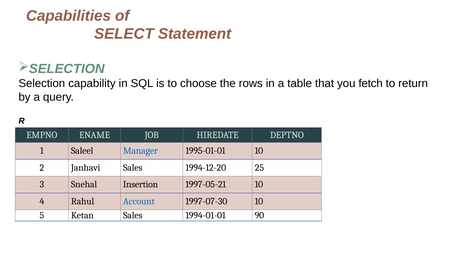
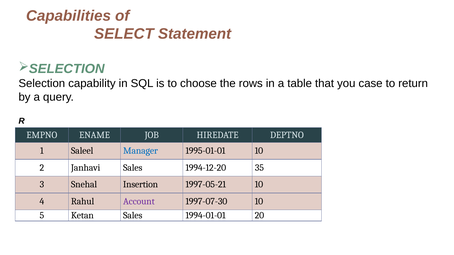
fetch: fetch -> case (371, 84)
25: 25 -> 35 (259, 168)
Account colour: blue -> purple (139, 202)
90: 90 -> 20 (259, 216)
